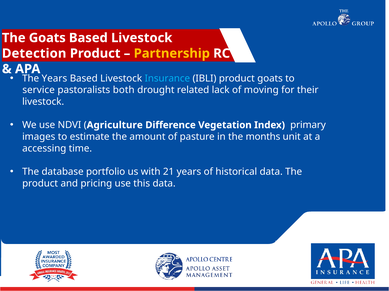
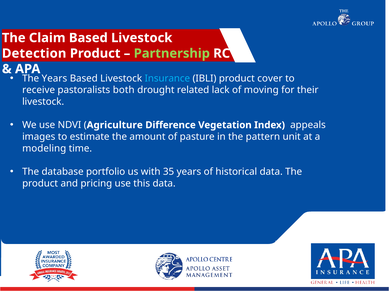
The Goats: Goats -> Claim (47, 38)
Partnership colour: yellow -> light green (172, 53)
product goats: goats -> cover (270, 78)
service: service -> receive (39, 90)
primary: primary -> appeals (308, 125)
months: months -> pattern (263, 137)
accessing: accessing -> modeling (44, 148)
21: 21 -> 35 (169, 172)
